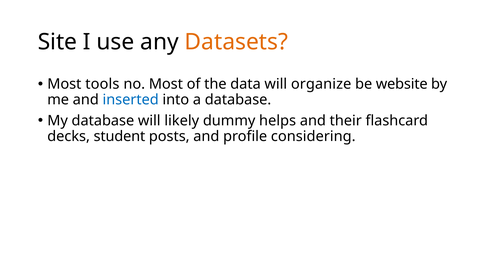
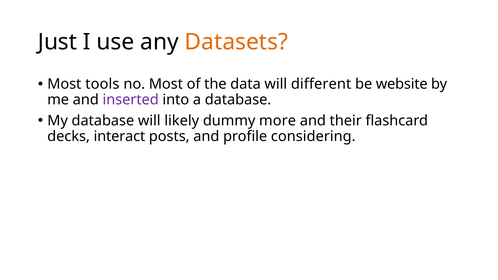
Site: Site -> Just (57, 42)
organize: organize -> different (321, 84)
inserted colour: blue -> purple (131, 100)
helps: helps -> more (278, 121)
student: student -> interact (119, 136)
